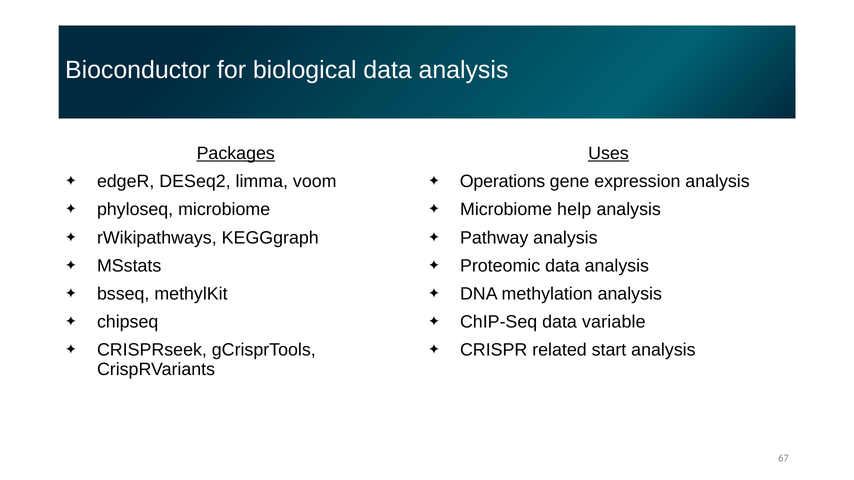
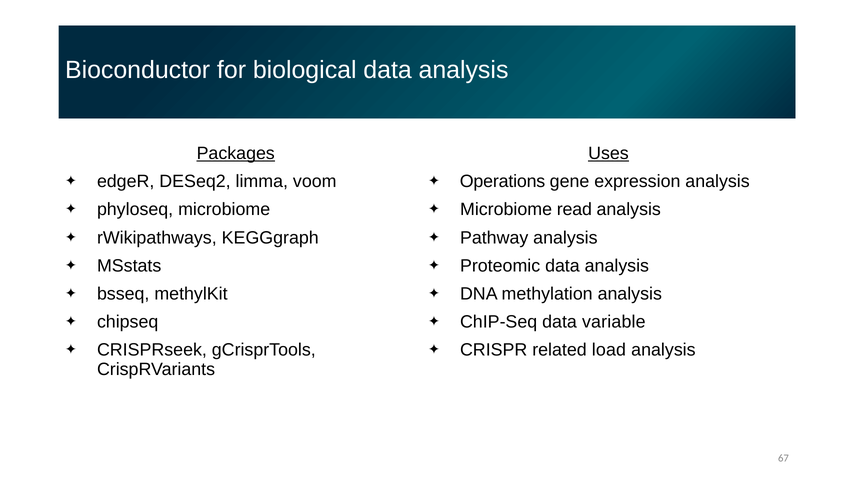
help: help -> read (574, 210)
start: start -> load (609, 350)
